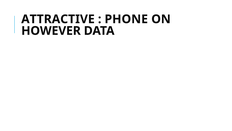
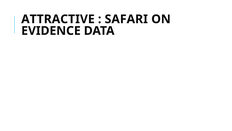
PHONE: PHONE -> SAFARI (126, 19)
HOWEVER: HOWEVER -> EVIDENCE (51, 31)
